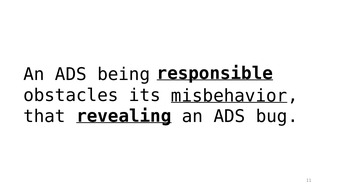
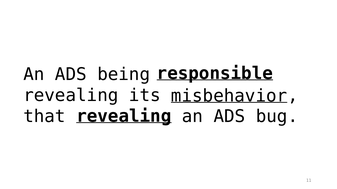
obstacles: obstacles -> revealing (71, 96)
